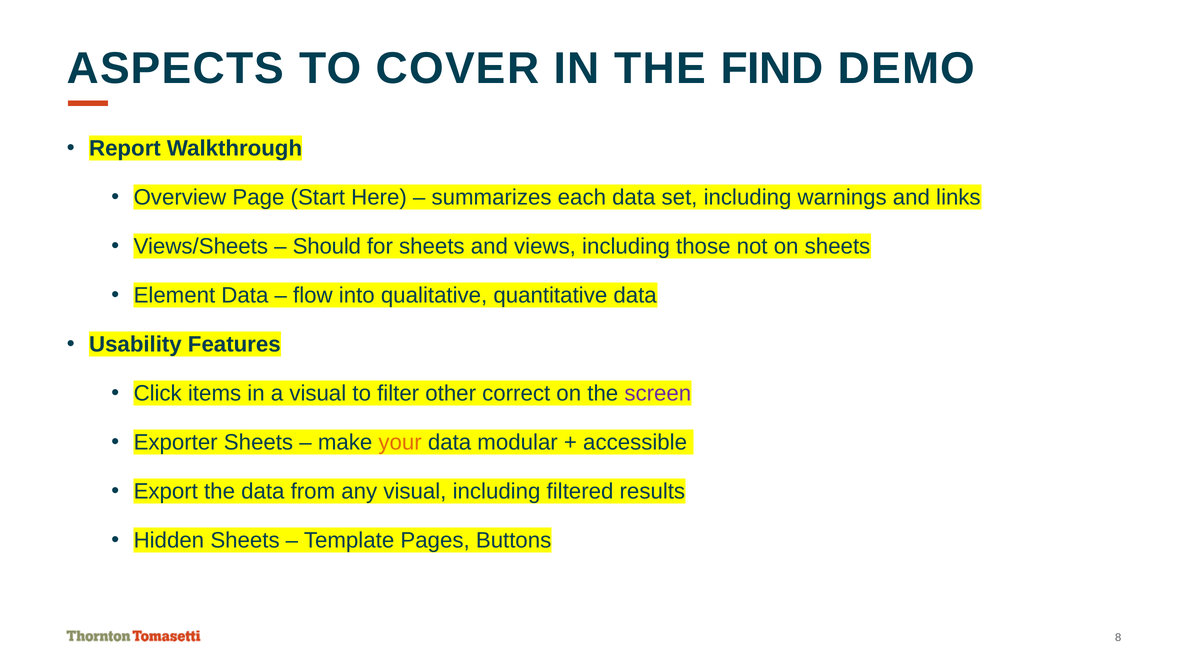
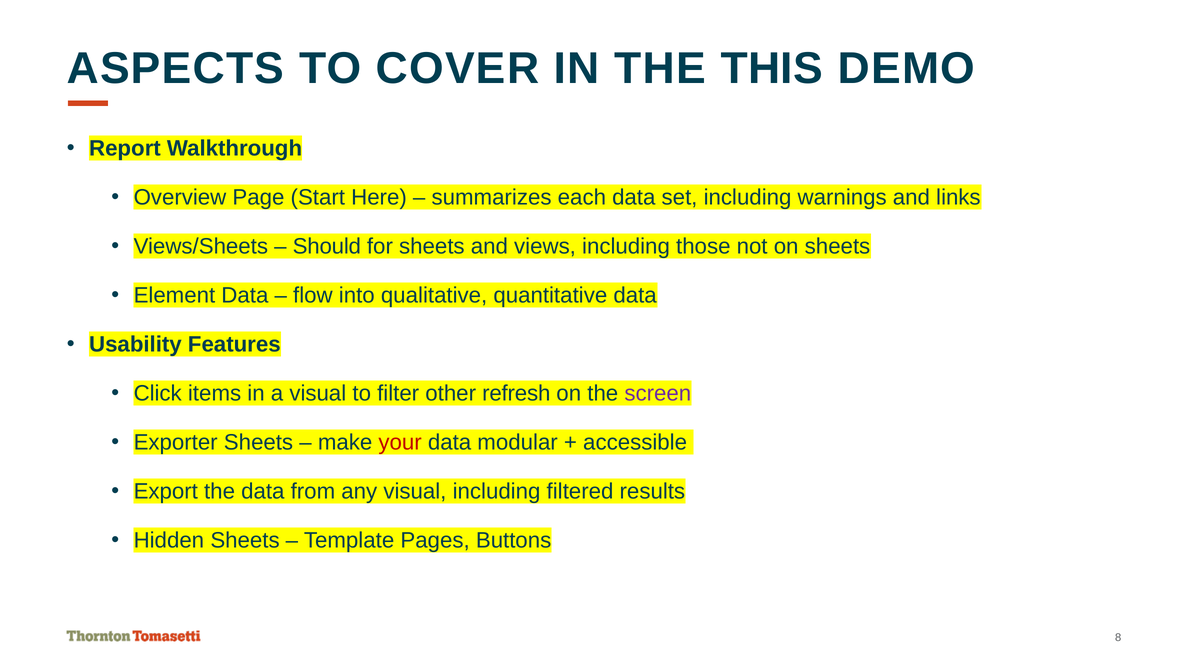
FIND: FIND -> THIS (772, 68)
correct: correct -> refresh (516, 394)
your colour: orange -> red (400, 443)
